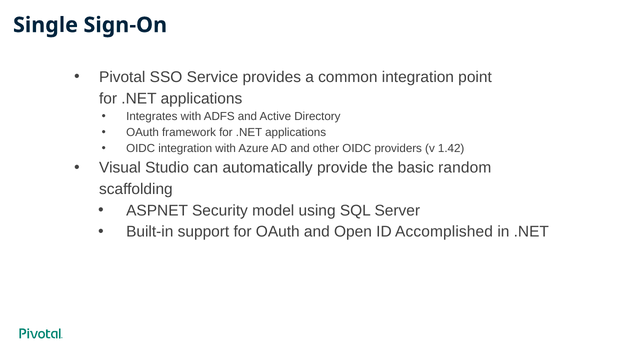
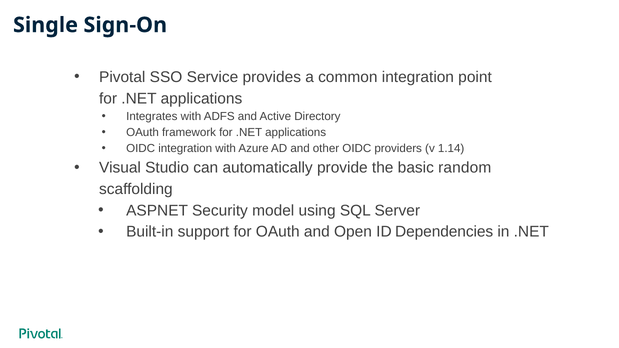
1.42: 1.42 -> 1.14 (451, 149)
Accomplished: Accomplished -> Dependencies (444, 232)
